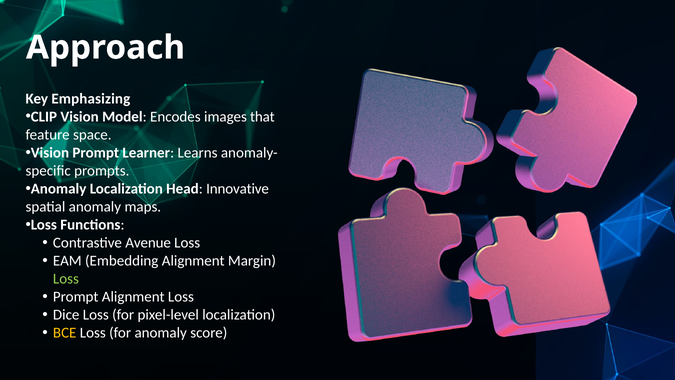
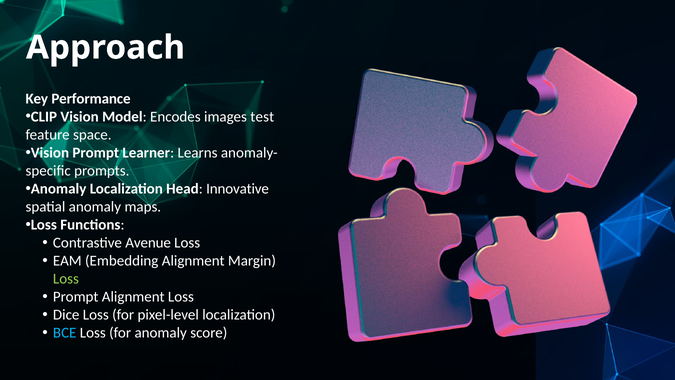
Emphasizing: Emphasizing -> Performance (91, 99)
that: that -> test (262, 117)
BCE colour: yellow -> light blue (65, 333)
